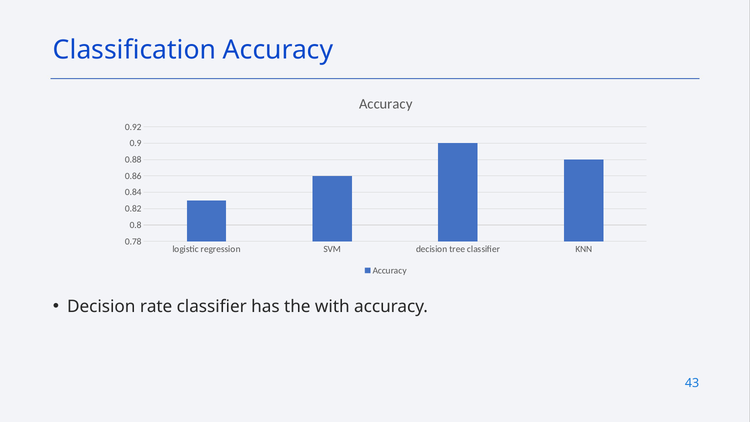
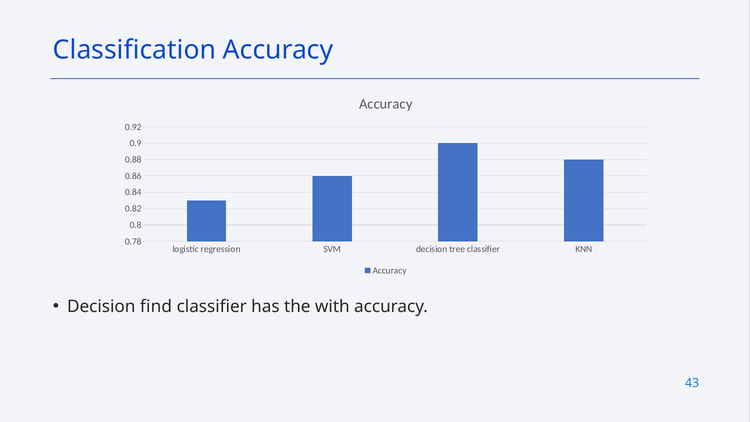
rate: rate -> find (156, 306)
